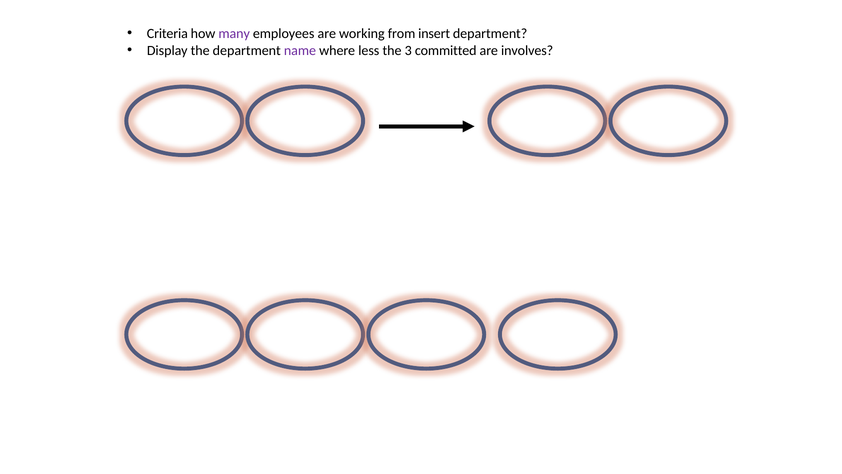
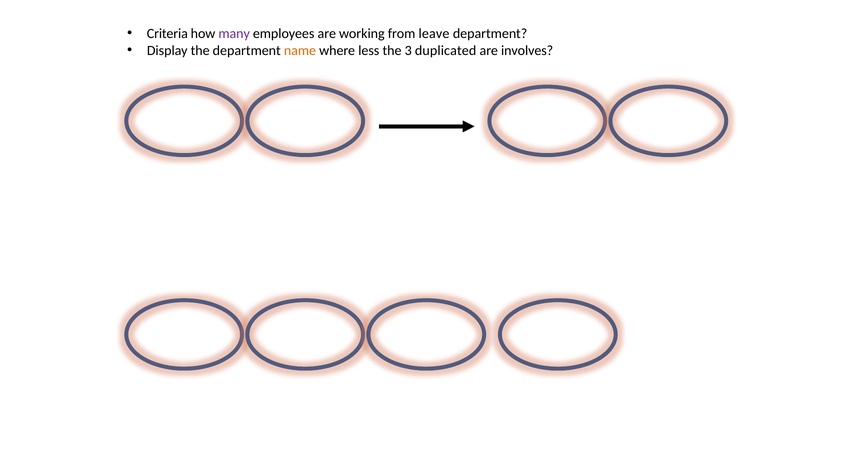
insert: insert -> leave (434, 34)
name colour: purple -> orange (300, 50)
committed: committed -> duplicated (446, 50)
